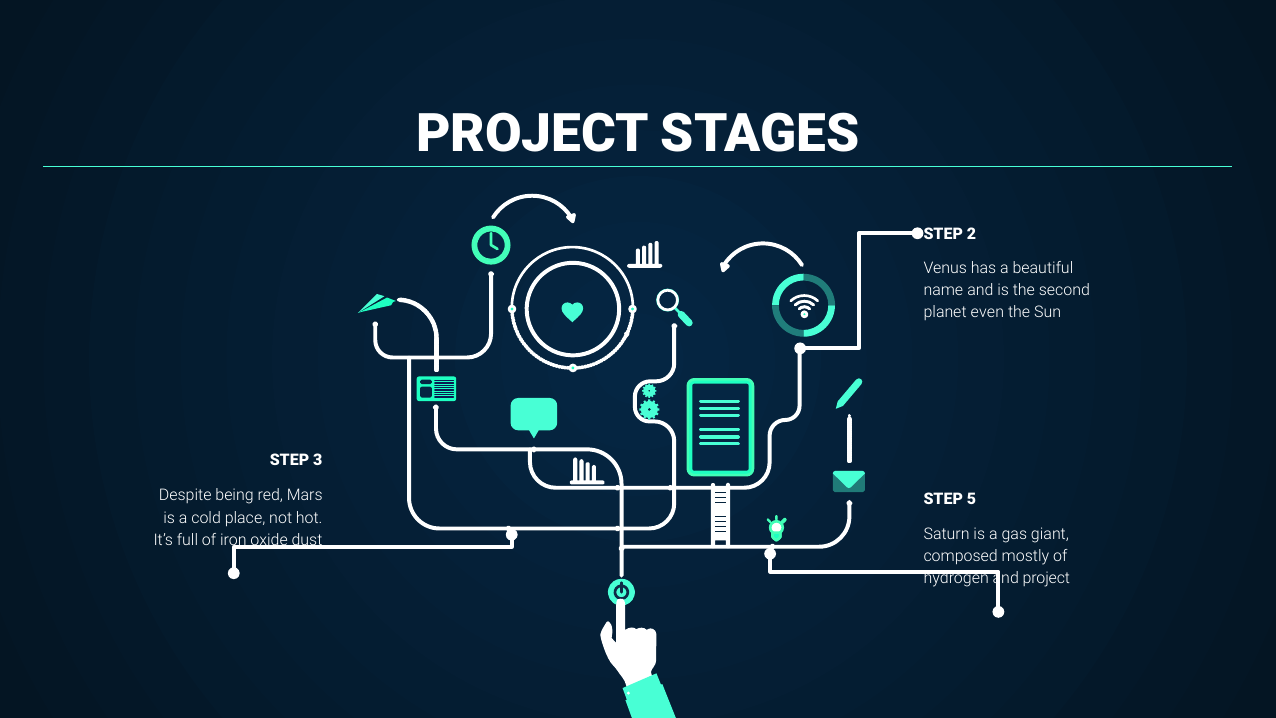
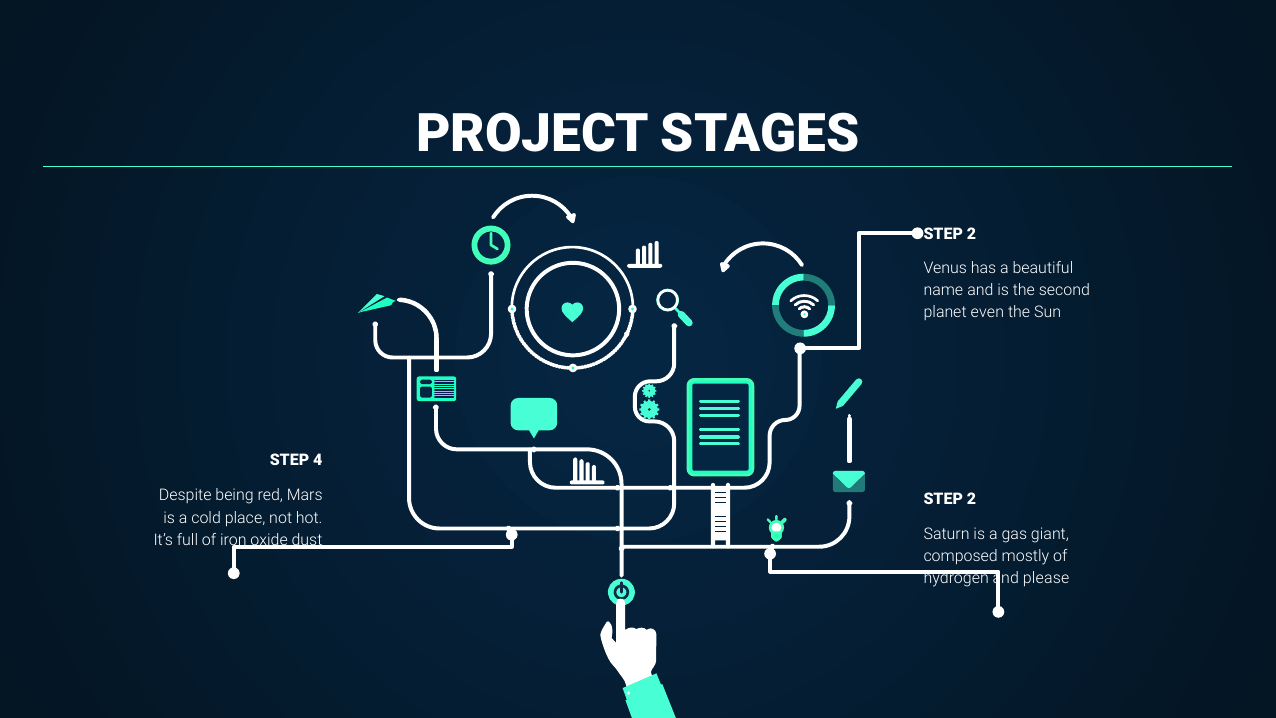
3: 3 -> 4 (318, 461)
5: 5 -> 2 (971, 499)
and project: project -> please (1046, 578)
